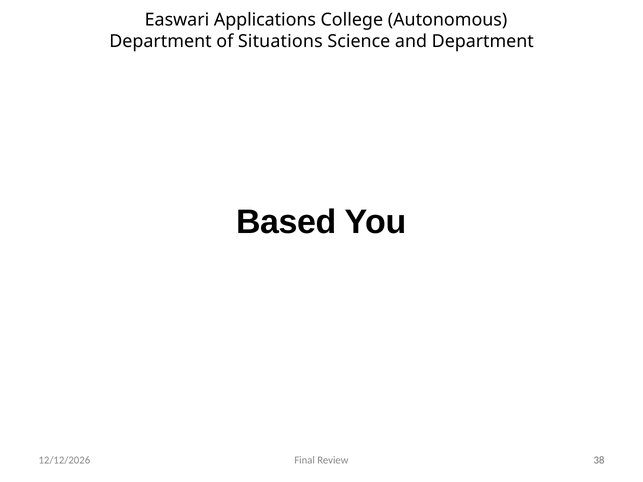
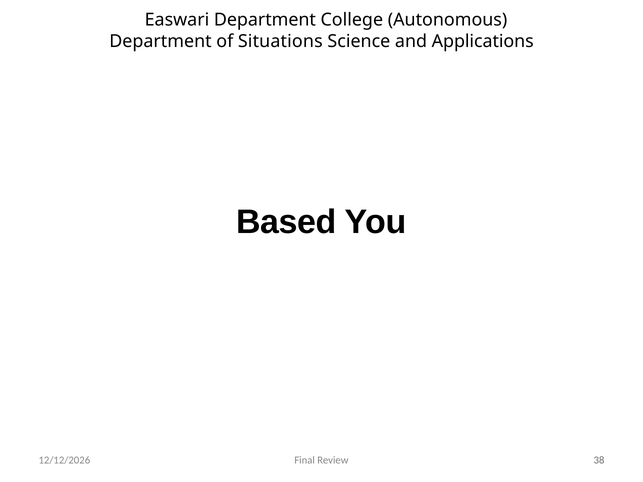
Easwari Applications: Applications -> Department (265, 20)
and Department: Department -> Applications (483, 41)
